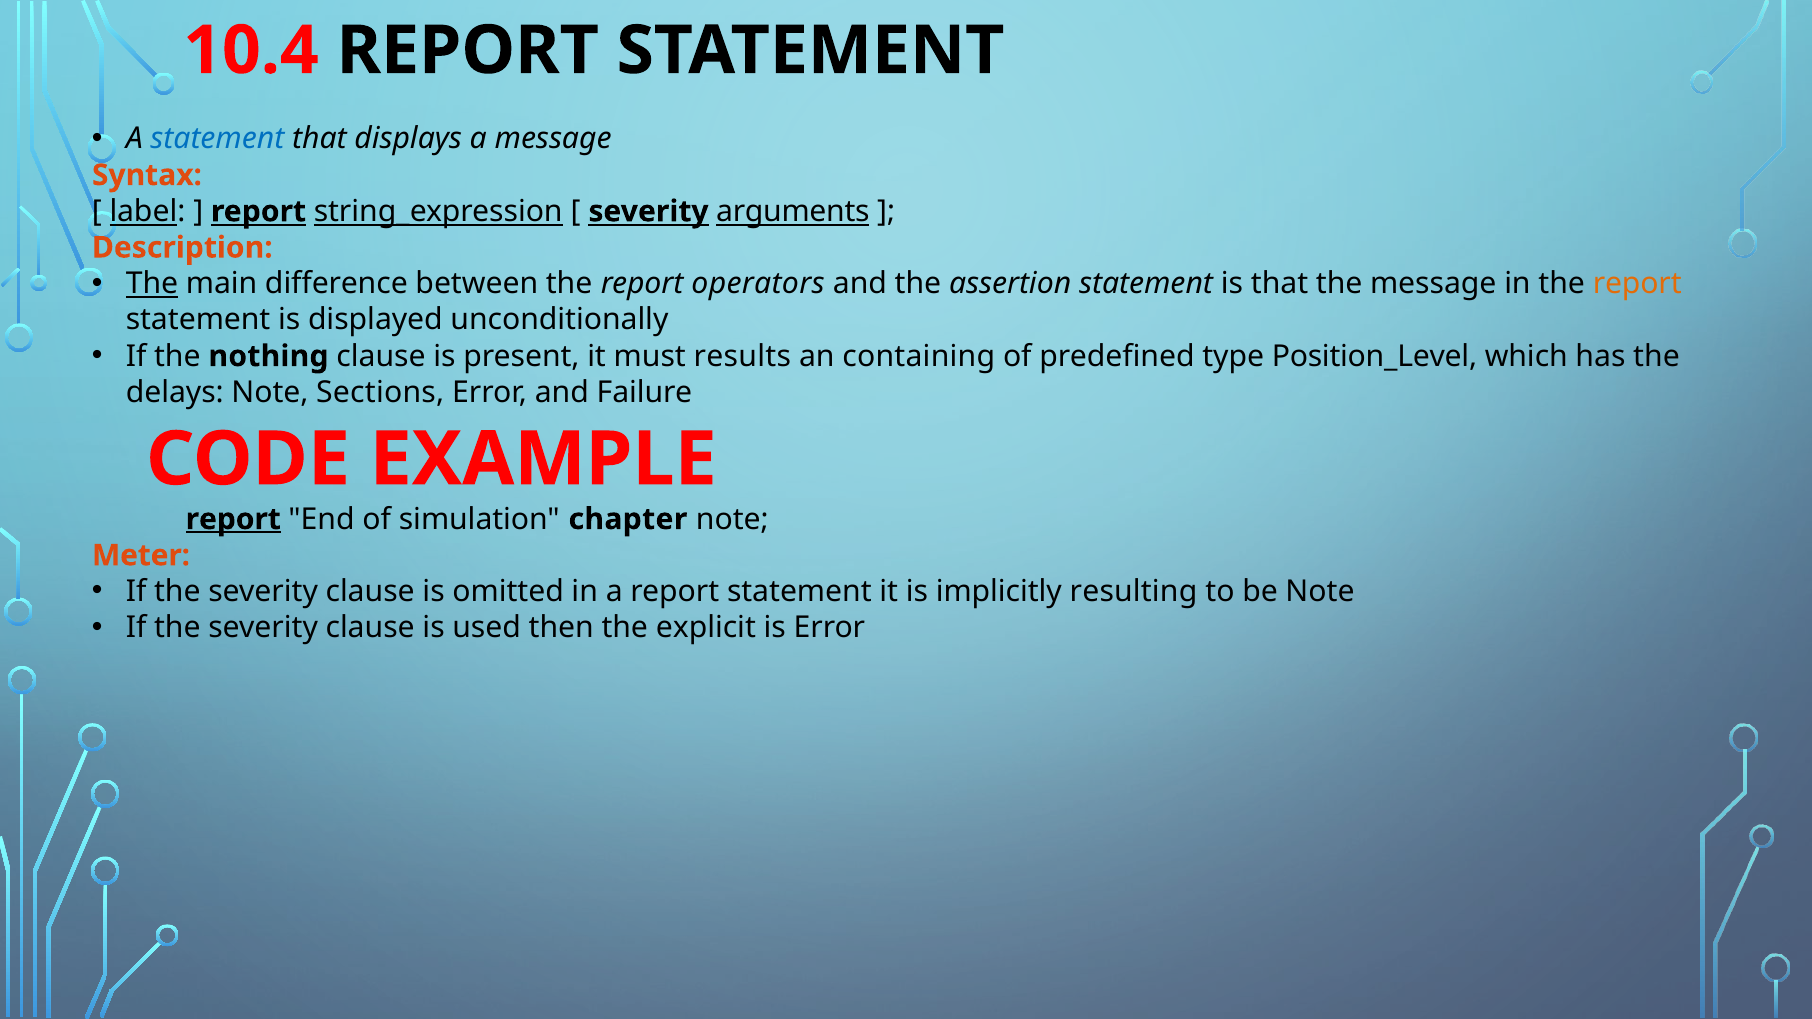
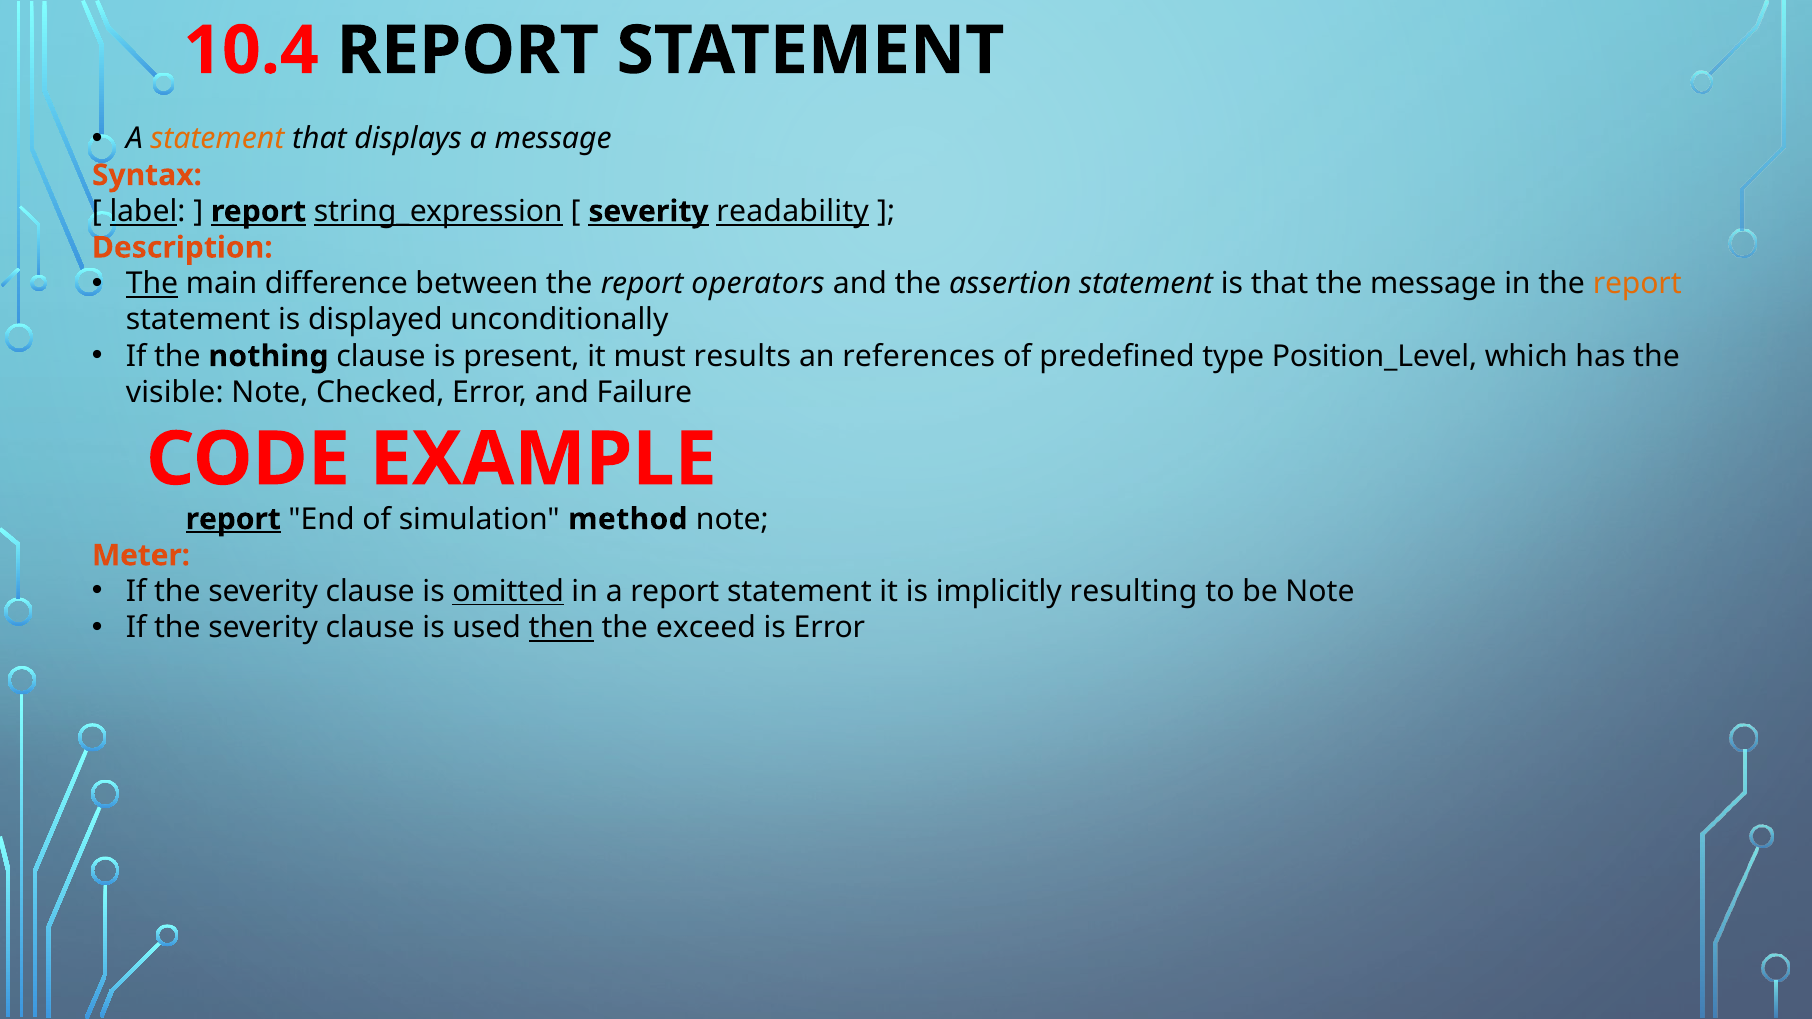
statement colour: blue -> orange (217, 139)
arguments: arguments -> readability (793, 211)
containing: containing -> references (919, 356)
delays: delays -> visible (175, 393)
Sections: Sections -> Checked (380, 393)
chapter: chapter -> method (628, 519)
omitted underline: none -> present (508, 592)
then underline: none -> present (561, 628)
explicit: explicit -> exceed (706, 628)
